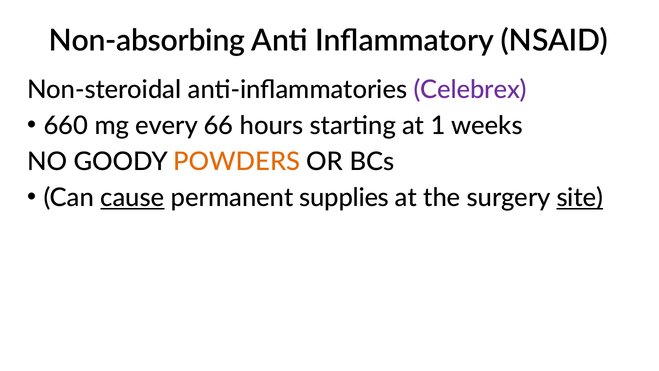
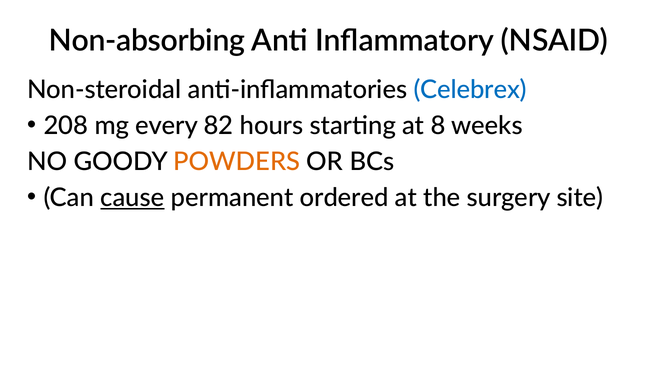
Celebrex colour: purple -> blue (470, 90)
660: 660 -> 208 (66, 126)
66: 66 -> 82 (218, 126)
1: 1 -> 8 (438, 126)
supplies: supplies -> ordered (344, 197)
site underline: present -> none (580, 197)
